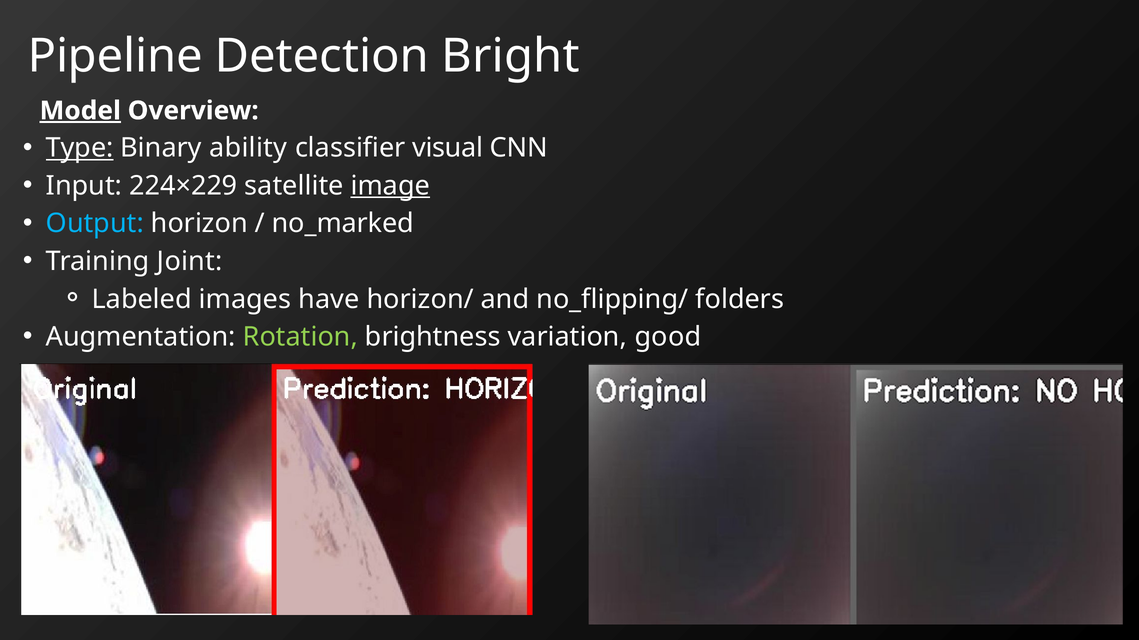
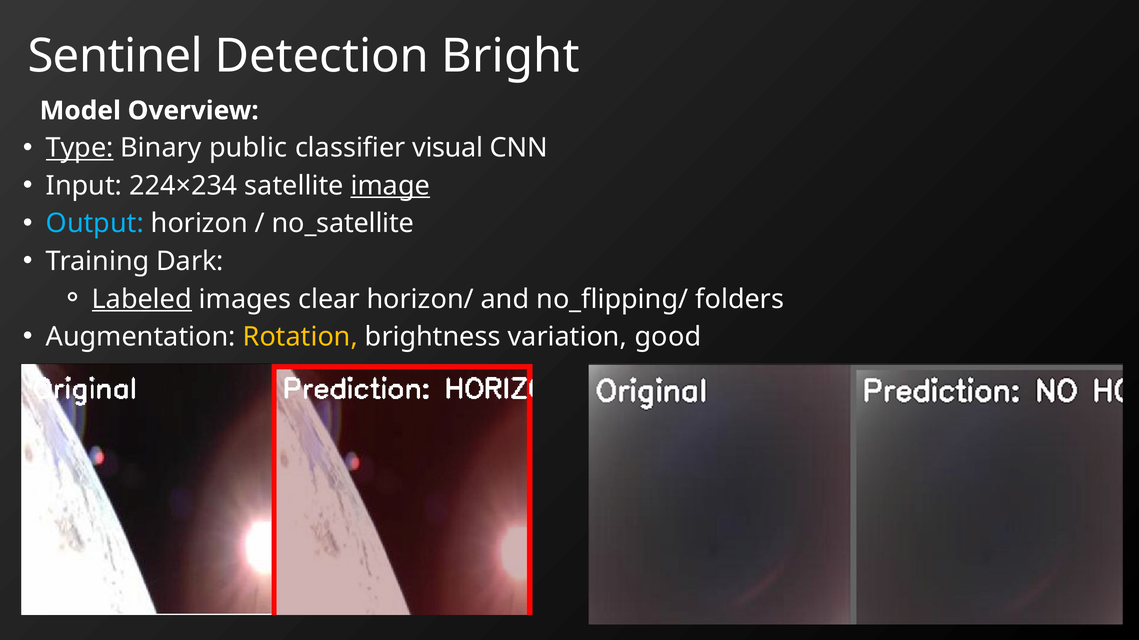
Pipeline: Pipeline -> Sentinel (115, 56)
Model underline: present -> none (80, 111)
ability: ability -> public (248, 148)
224×229: 224×229 -> 224×234 (183, 186)
no_marked: no_marked -> no_satellite (343, 224)
Joint: Joint -> Dark (190, 262)
Labeled underline: none -> present (142, 299)
have: have -> clear (329, 299)
Rotation colour: light green -> yellow (300, 337)
